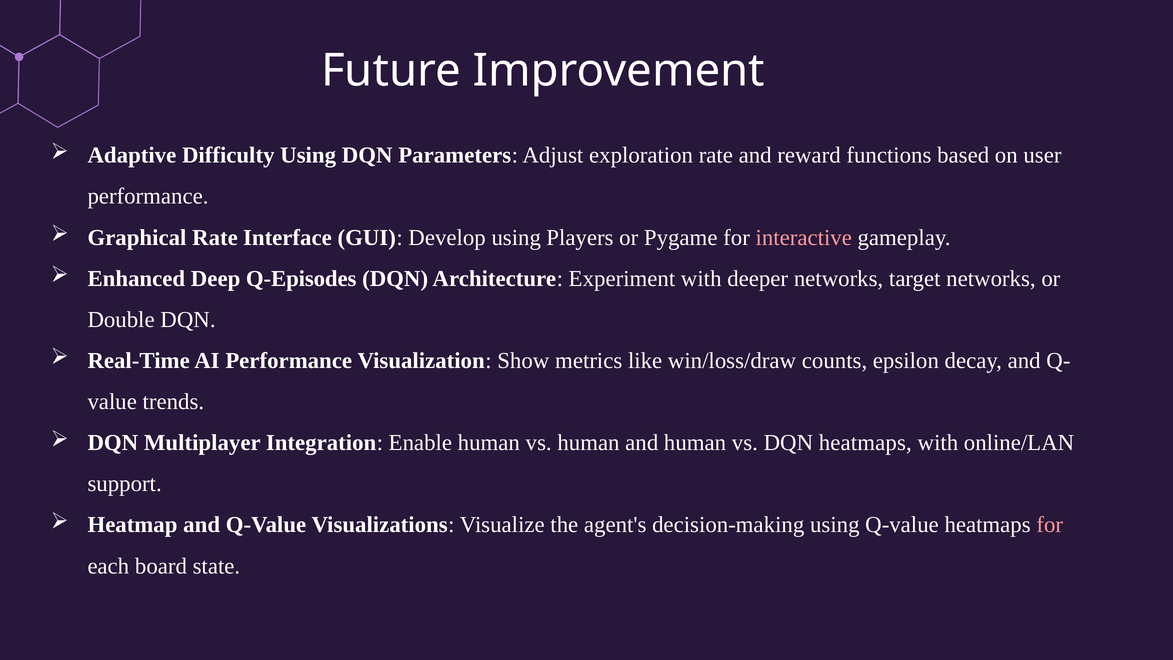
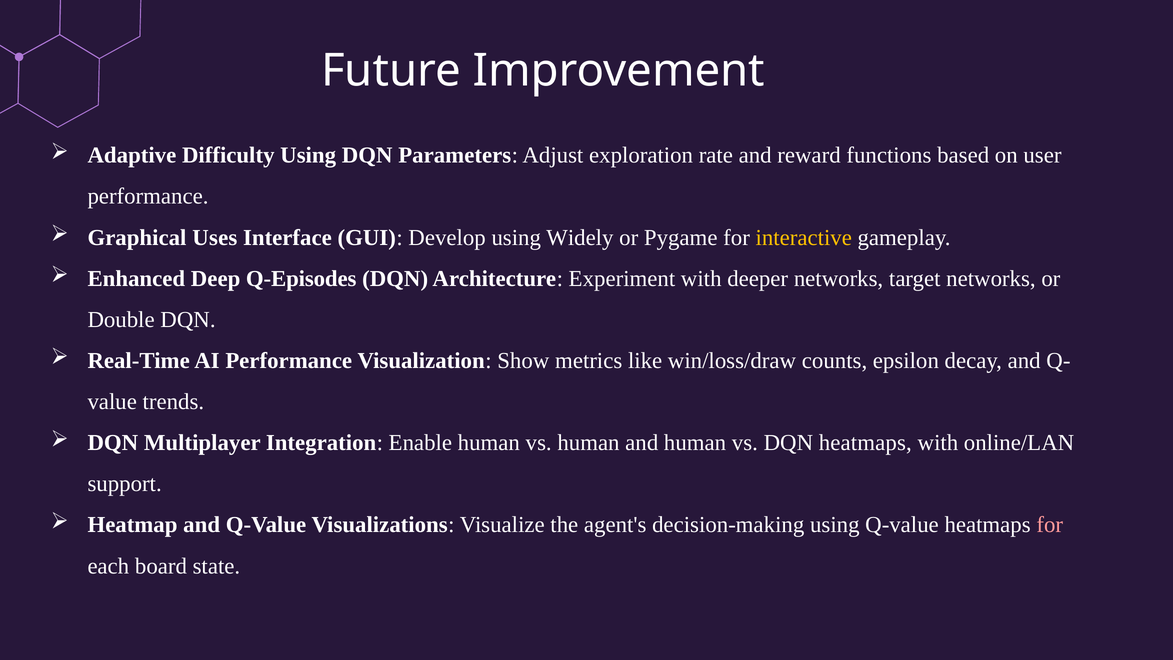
Graphical Rate: Rate -> Uses (215, 237)
Players: Players -> Widely (580, 237)
interactive colour: pink -> yellow (804, 237)
